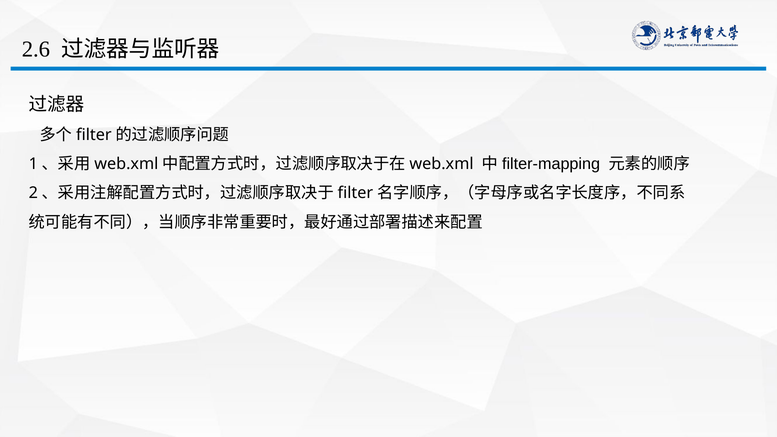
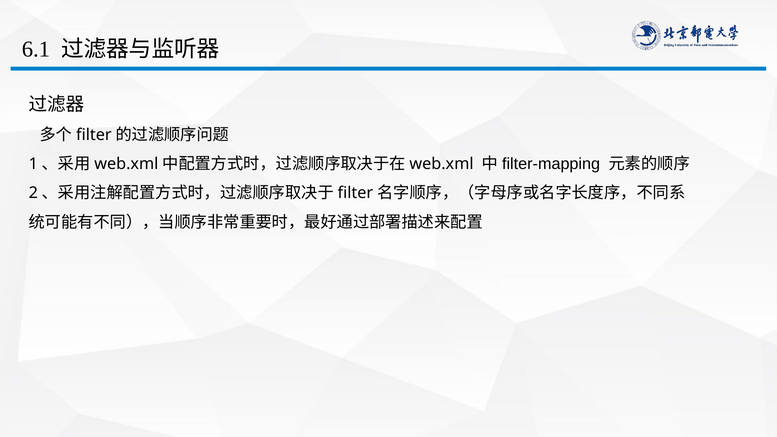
2.6: 2.6 -> 6.1 (36, 49)
